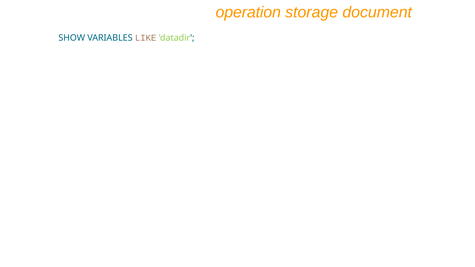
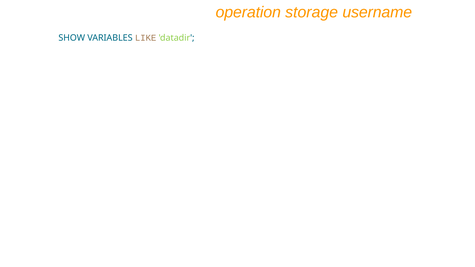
document: document -> username (377, 12)
